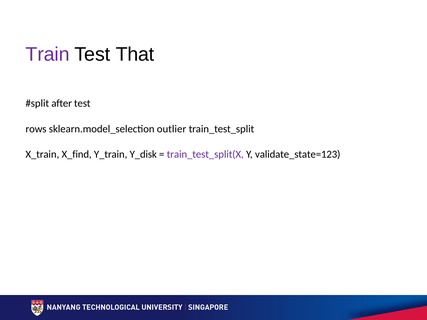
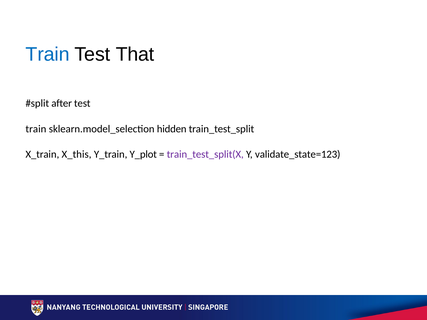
Train colour: purple -> blue (48, 54)
rows: rows -> train (36, 129)
outlier: outlier -> hidden (172, 129)
X_find: X_find -> X_this (77, 155)
Y_disk: Y_disk -> Y_plot (143, 155)
